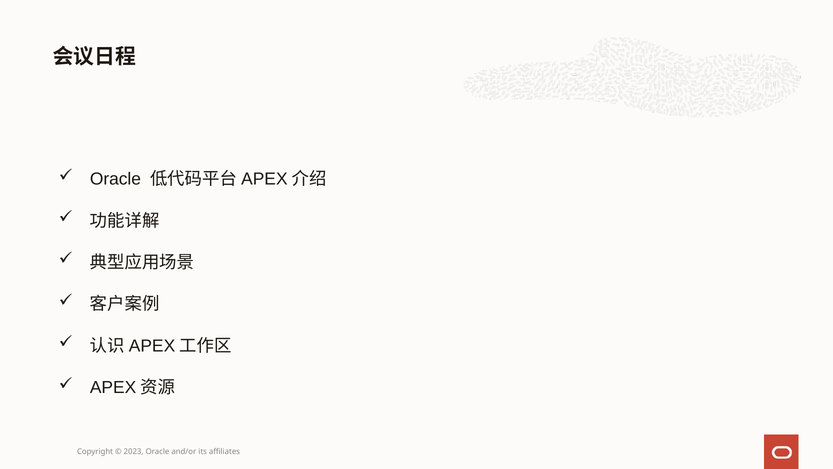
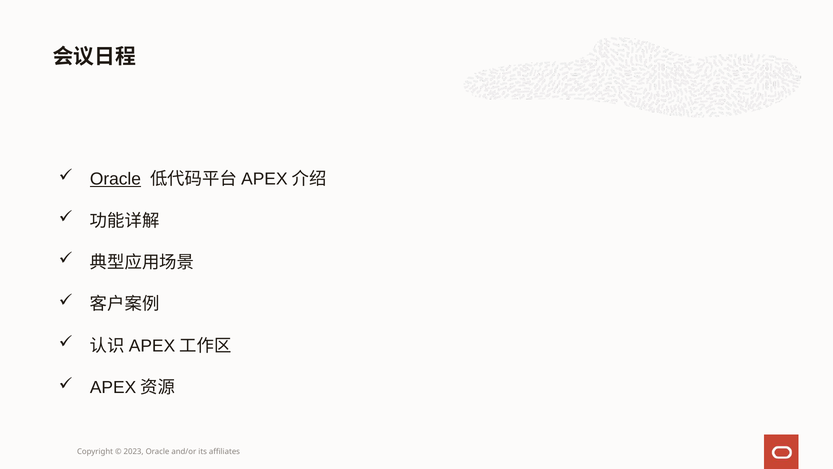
Oracle underline: none -> present (115, 179)
